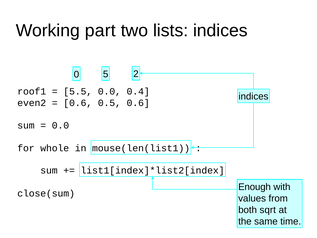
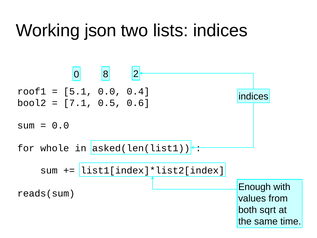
part: part -> json (100, 31)
5: 5 -> 8 (106, 74)
5.5: 5.5 -> 5.1 (78, 91)
even2: even2 -> bool2 (32, 103)
0.6: 0.6 -> 7.1 (78, 103)
mouse(len(list1: mouse(len(list1 -> asked(len(list1 (141, 148)
close(sum: close(sum -> reads(sum (46, 193)
